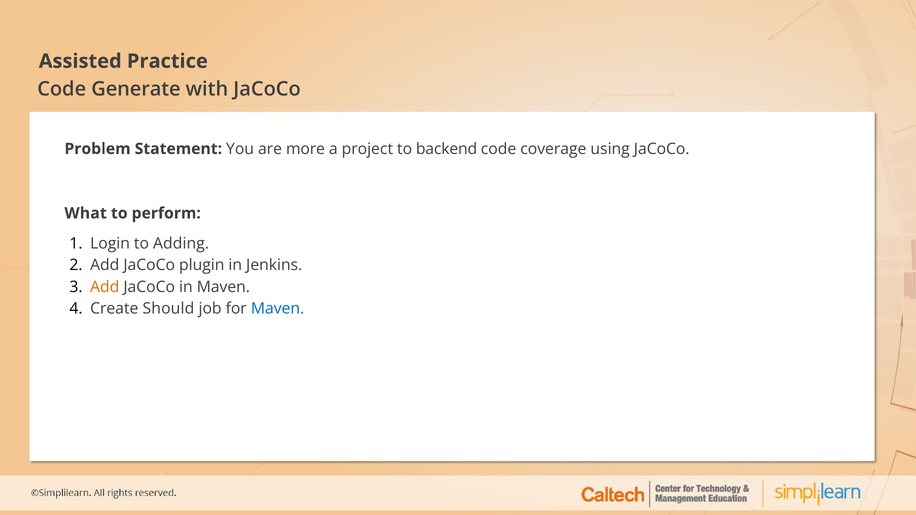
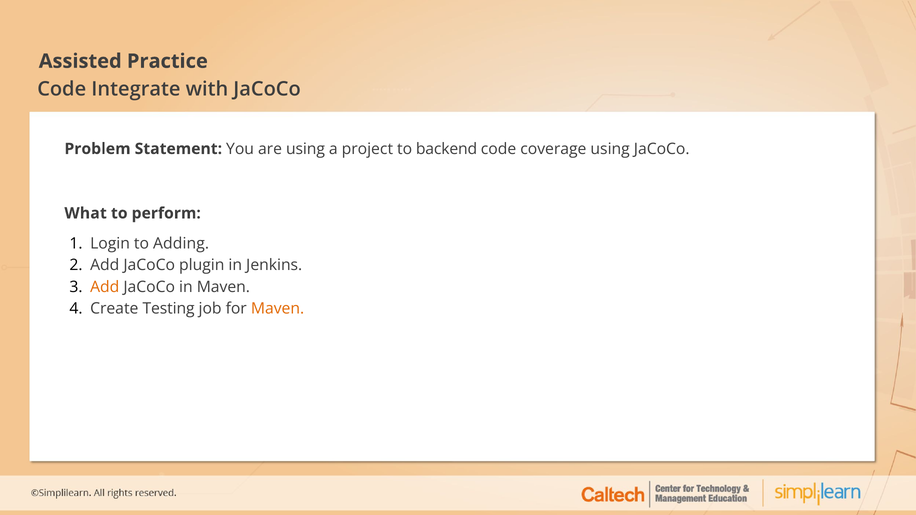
Generate: Generate -> Integrate (136, 89)
are more: more -> using (305, 149)
Should: Should -> Testing (169, 309)
Maven colour: blue -> orange (278, 309)
